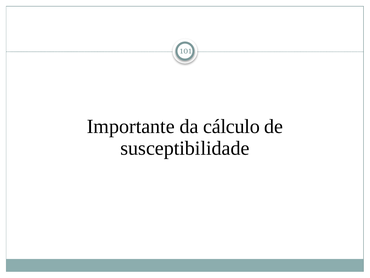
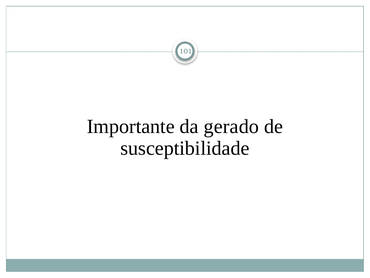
cálculo: cálculo -> gerado (231, 126)
